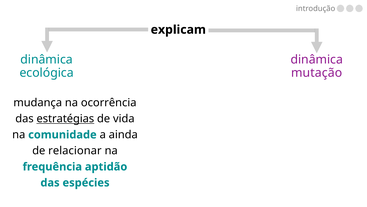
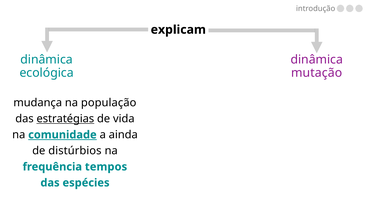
ocorrência: ocorrência -> população (109, 102)
comunidade underline: none -> present (62, 134)
relacionar: relacionar -> distúrbios (75, 150)
aptidão: aptidão -> tempos (106, 166)
